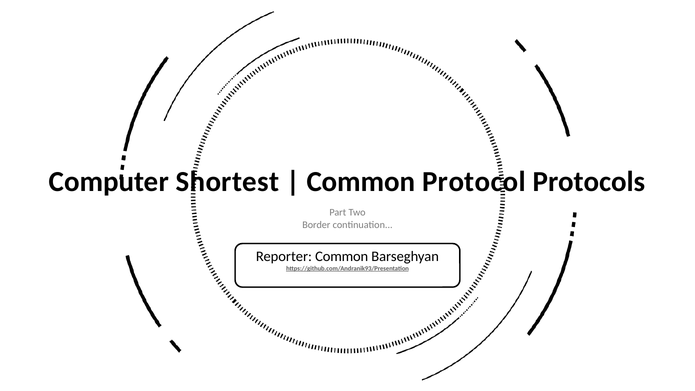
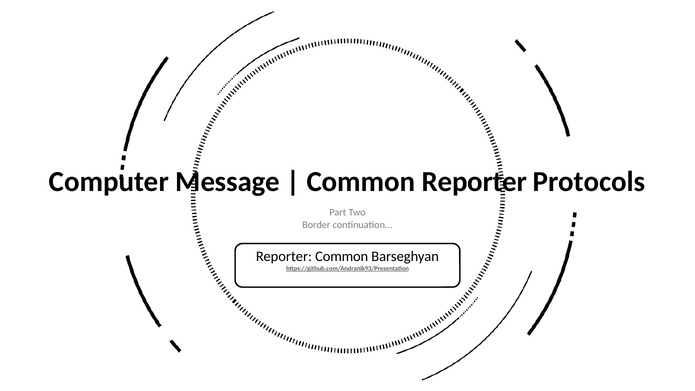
Shortest: Shortest -> Message (228, 181)
Common Protocol: Protocol -> Reporter (474, 181)
